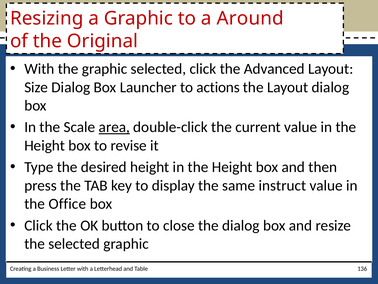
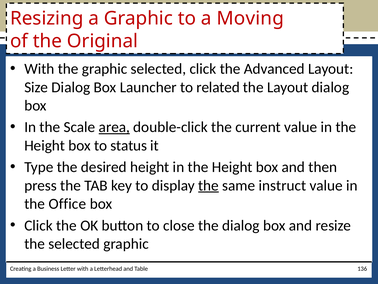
Around: Around -> Moving (250, 18)
actions: actions -> related (218, 87)
revise: revise -> status (129, 145)
the underline: none -> present (208, 185)
